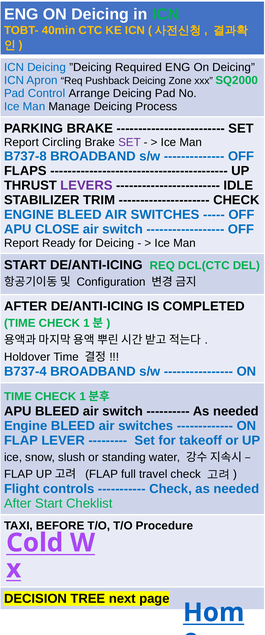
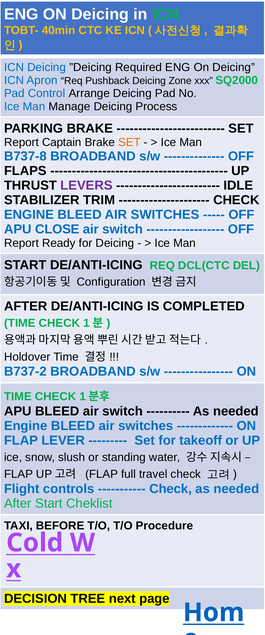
Circling: Circling -> Captain (62, 142)
SET colour: purple -> orange (129, 142)
B737-4: B737-4 -> B737-2 (25, 371)
